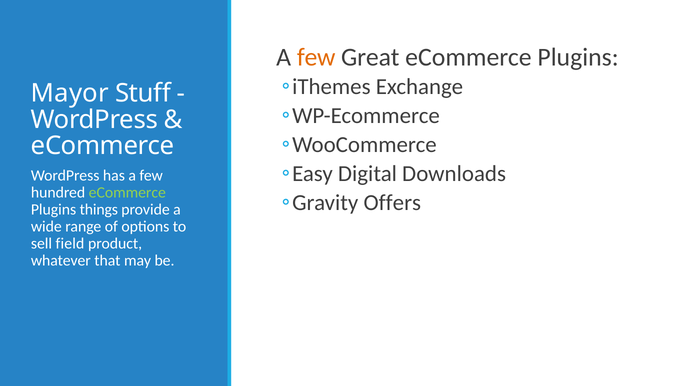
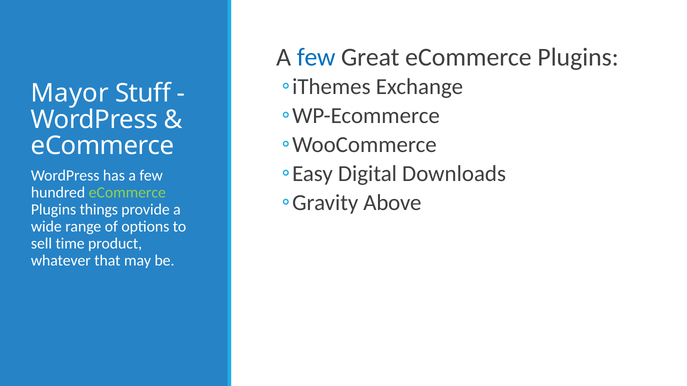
few colour: orange -> blue (316, 58)
Offers: Offers -> Above (392, 203)
field: field -> time (70, 244)
